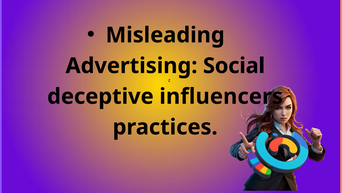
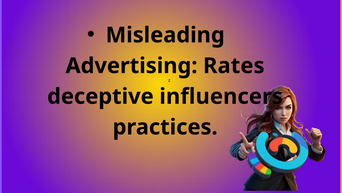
Social: Social -> Rates (234, 66)
